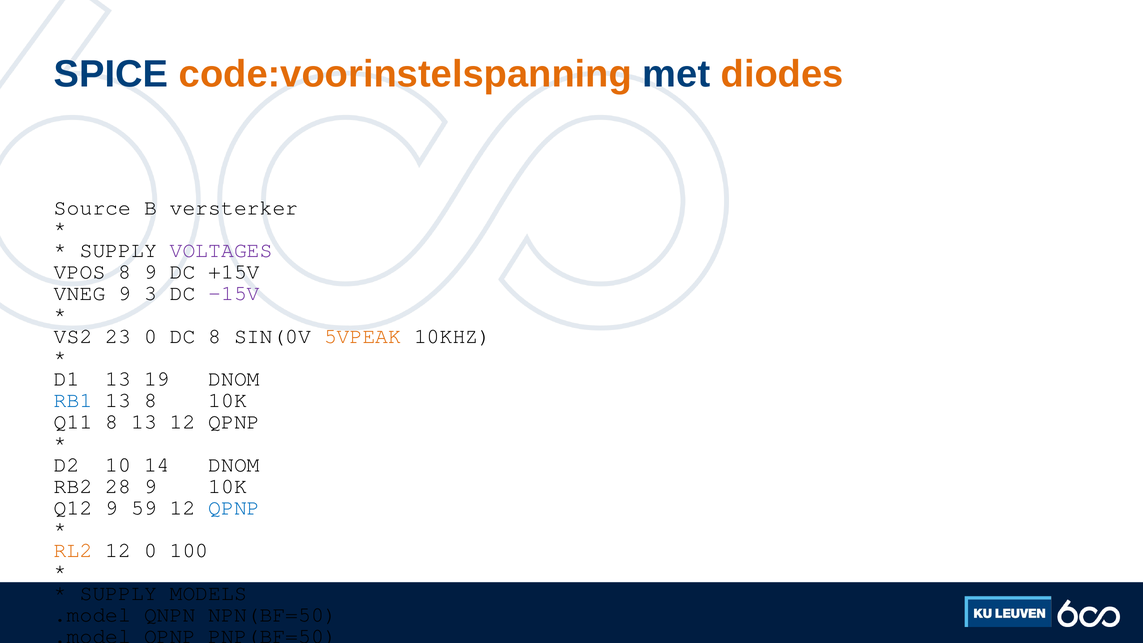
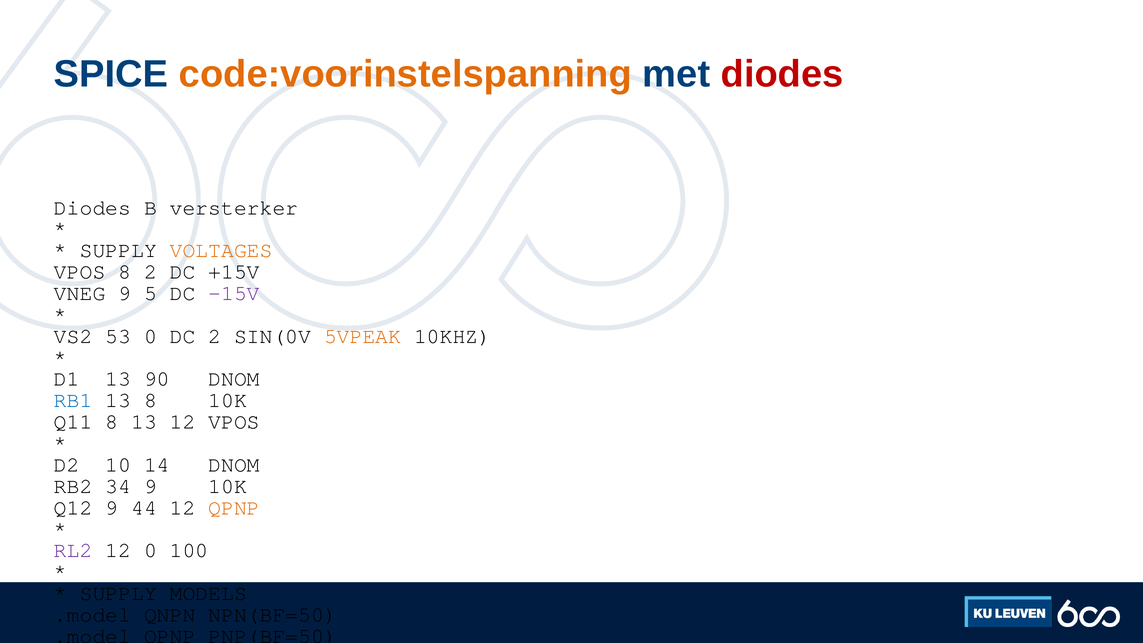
diodes colour: orange -> red (782, 74)
Source: Source -> Diodes (93, 207)
VOLTAGES colour: purple -> orange (221, 250)
8 9: 9 -> 2 (150, 272)
3: 3 -> 5 (150, 293)
23: 23 -> 53 (118, 336)
DC 8: 8 -> 2 (215, 336)
19: 19 -> 90 (157, 379)
13 12 QPNP: QPNP -> VPOS (234, 422)
28: 28 -> 34 (118, 486)
59: 59 -> 44 (144, 507)
QPNP colour: blue -> orange (234, 507)
RL2 colour: orange -> purple (73, 550)
